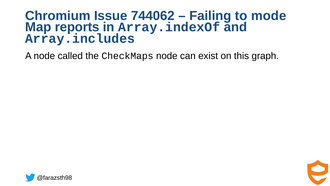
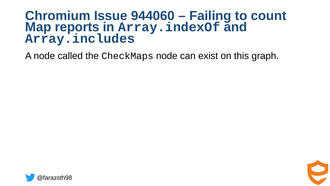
744062: 744062 -> 944060 (153, 16)
mode: mode -> count (269, 16)
